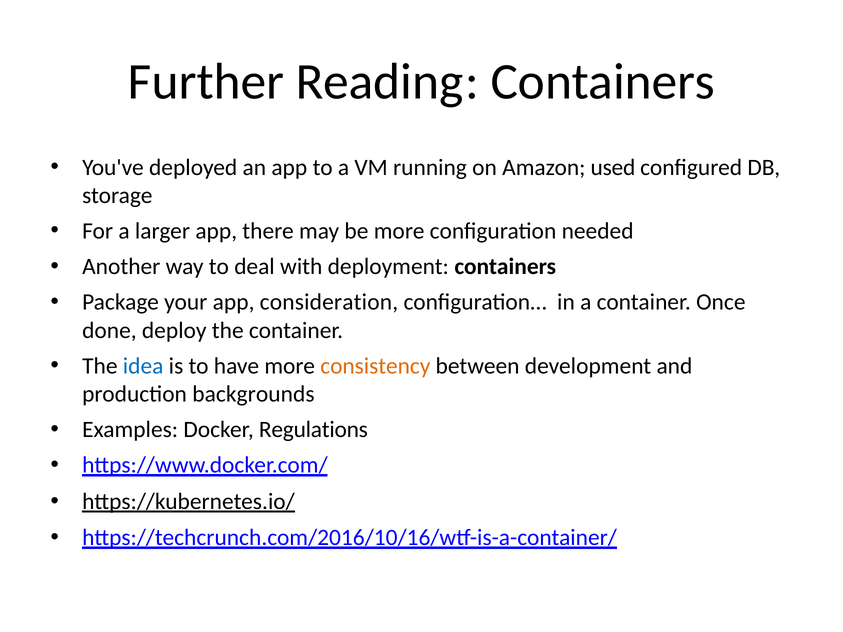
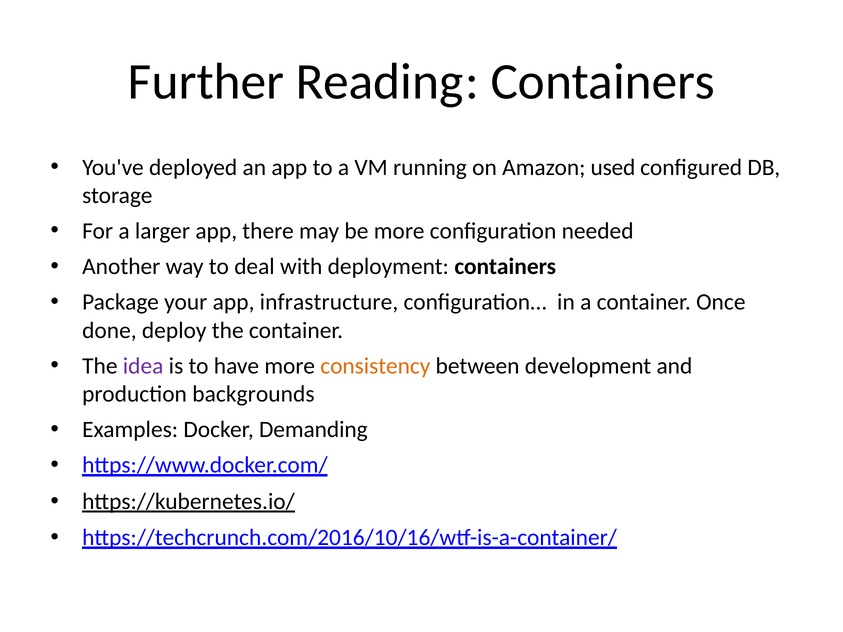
consideration: consideration -> infrastructure (329, 302)
idea colour: blue -> purple (143, 366)
Regulations: Regulations -> Demanding (313, 430)
